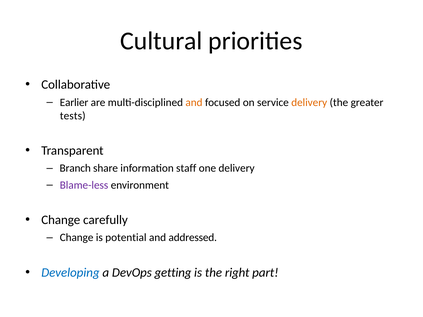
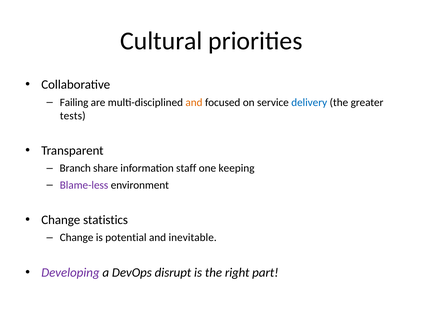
Earlier: Earlier -> Failing (74, 102)
delivery colour: orange -> blue (309, 102)
one delivery: delivery -> keeping (237, 168)
carefully: carefully -> statistics (106, 220)
addressed: addressed -> inevitable (193, 238)
Developing colour: blue -> purple (70, 273)
getting: getting -> disrupt (173, 273)
